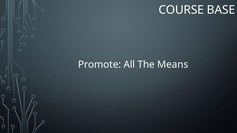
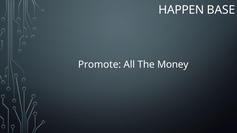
COURSE: COURSE -> HAPPEN (181, 10)
Means: Means -> Money (173, 65)
